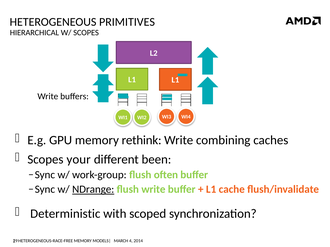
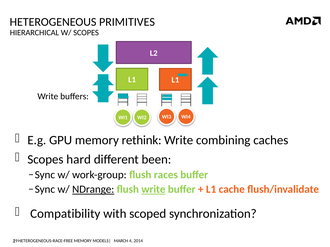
your: your -> hard (79, 160)
often: often -> races (166, 175)
write underline: none -> present (153, 190)
Deterministic: Deterministic -> Compatibility (65, 214)
